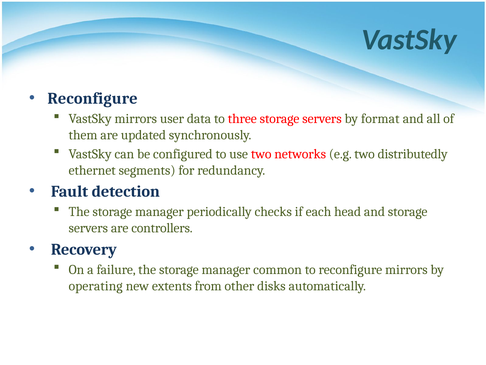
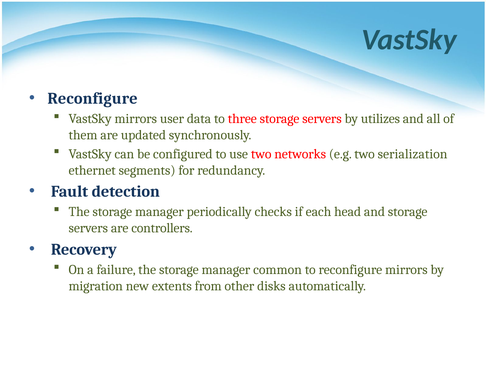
format: format -> utilizes (380, 119)
distributedly: distributedly -> serialization (413, 154)
operating: operating -> migration (96, 286)
